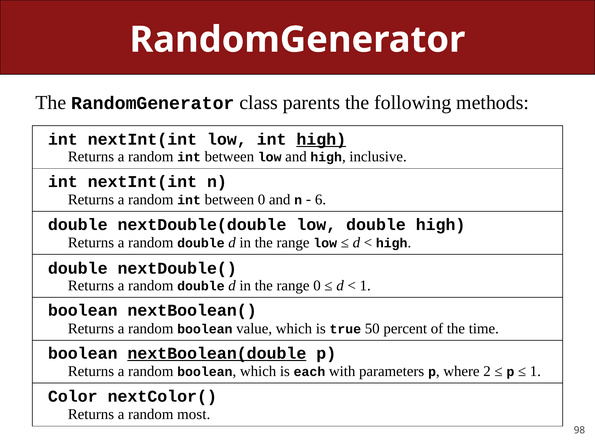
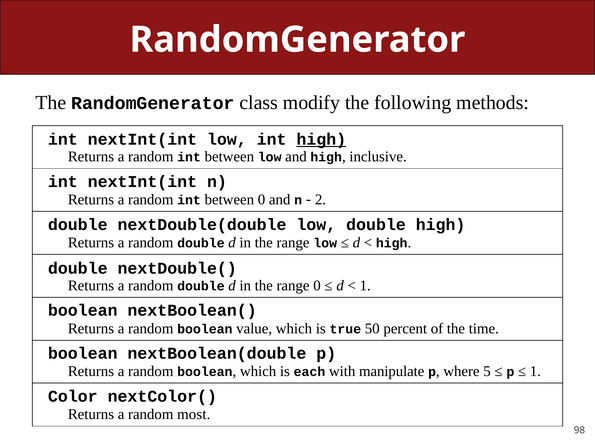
parents: parents -> modify (312, 103)
6: 6 -> 2 (321, 200)
nextBoolean(double underline: present -> none (217, 354)
parameters: parameters -> manipulate (392, 372)
2: 2 -> 5 (487, 372)
